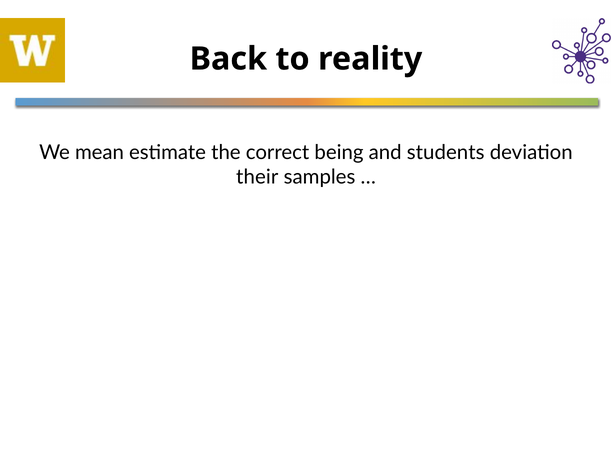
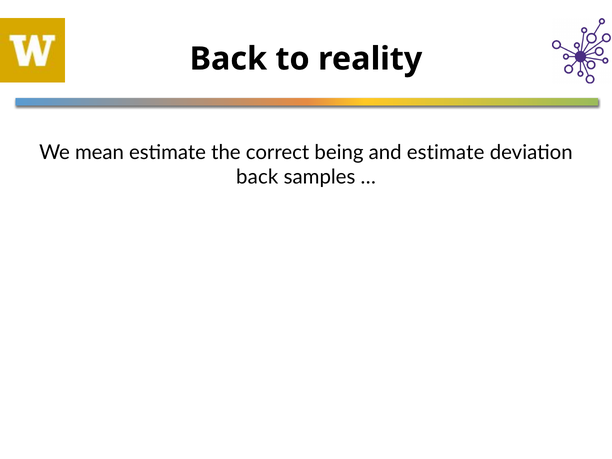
and students: students -> estimate (446, 152)
their: their -> back (257, 177)
